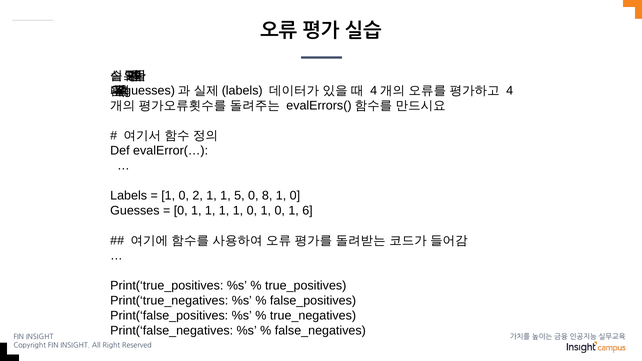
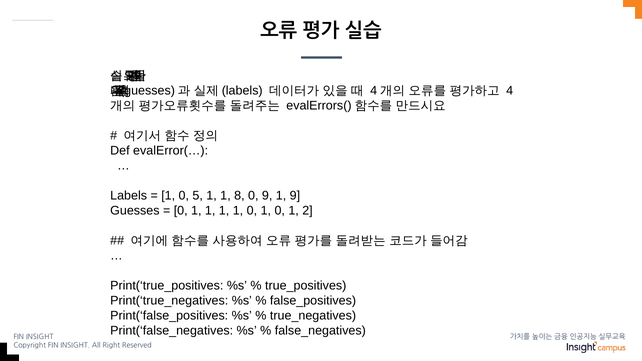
2: 2 -> 5 (198, 196)
5: 5 -> 8 (239, 196)
0 8: 8 -> 9 (267, 196)
0: 0 -> 9 (295, 196)
6: 6 -> 2 (307, 211)
